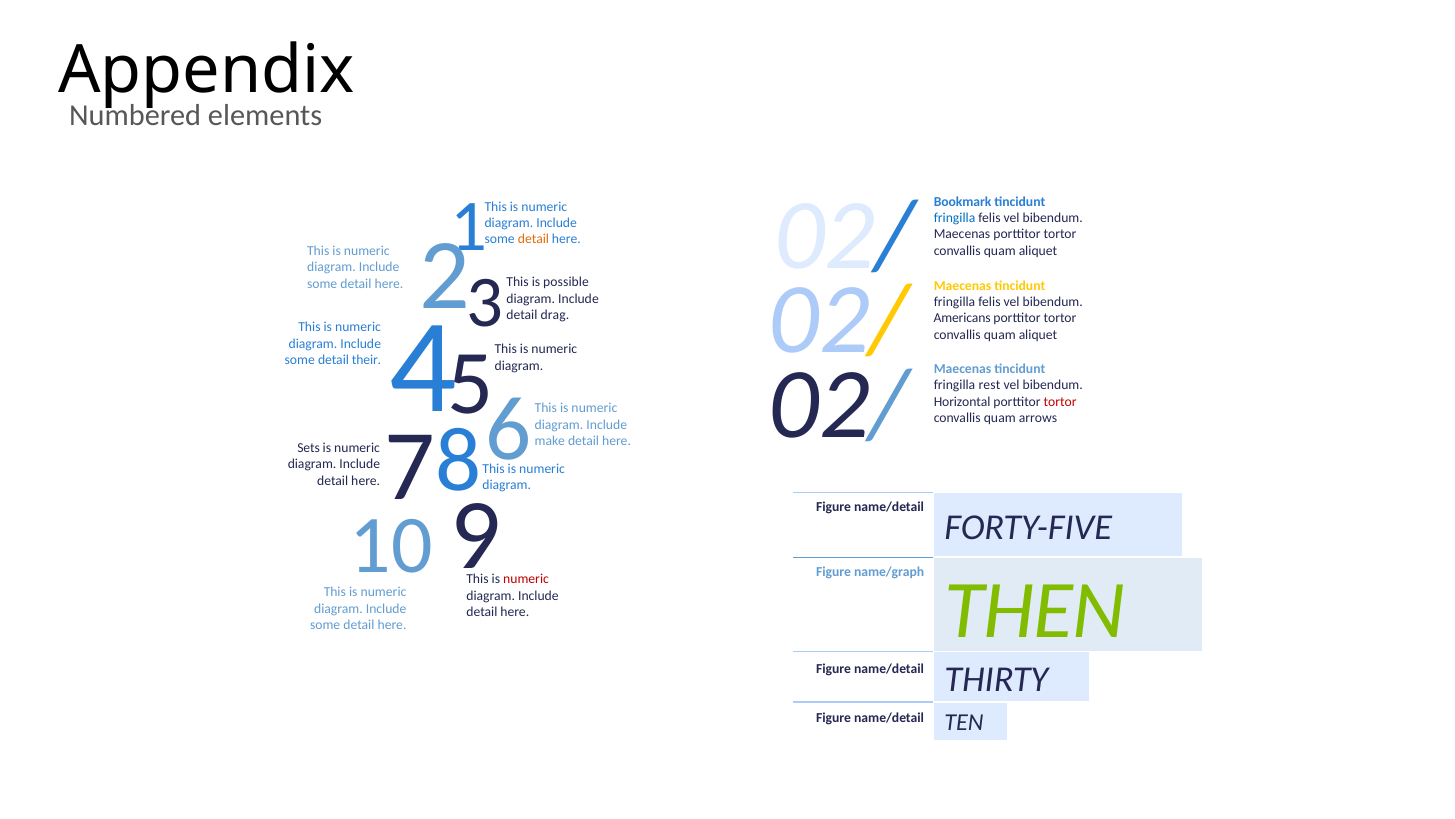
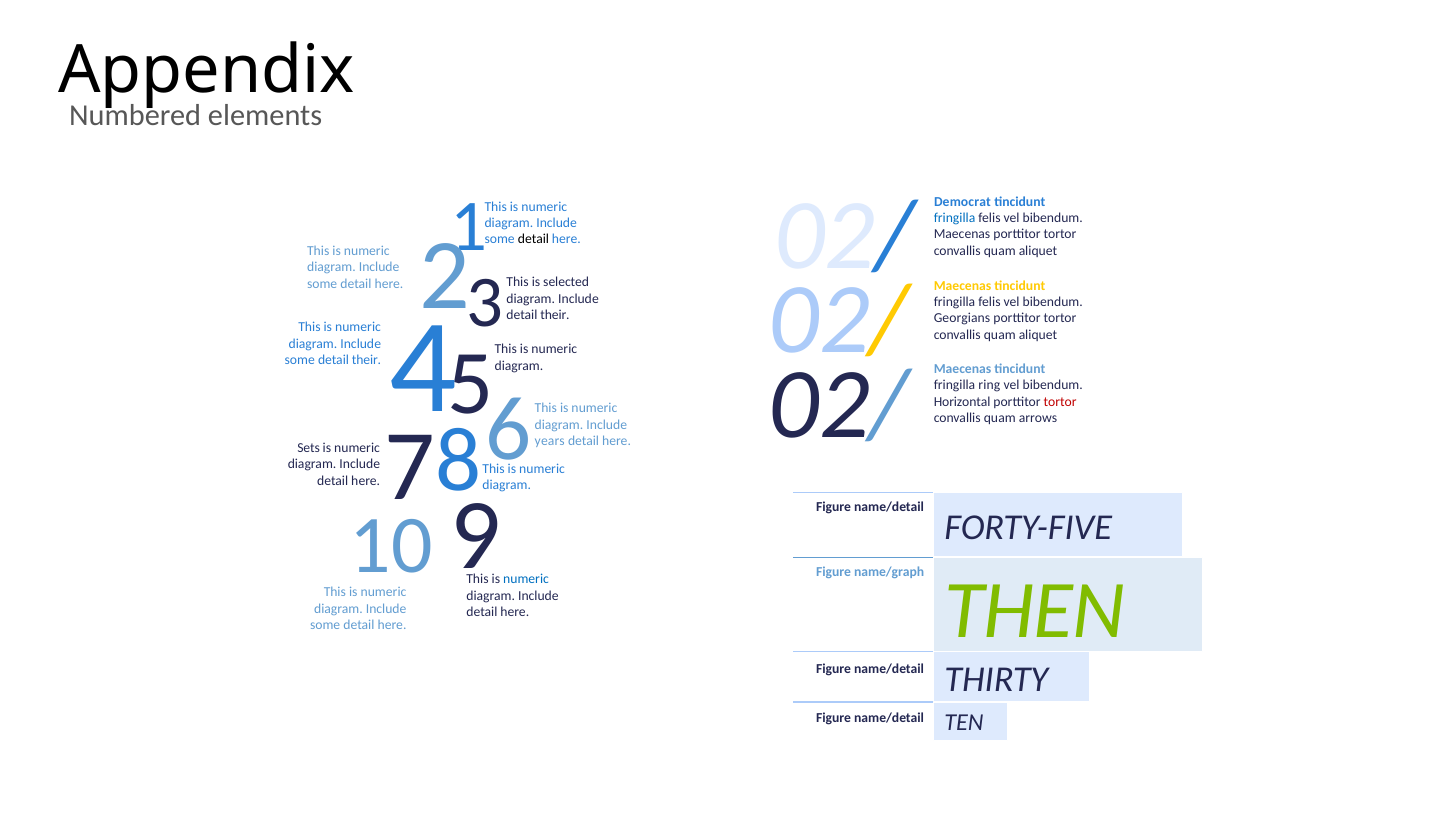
Bookmark: Bookmark -> Democrat (962, 201)
detail colour: orange -> black (533, 239)
possible: possible -> selected (566, 282)
drag: drag -> their (555, 315)
Americans: Americans -> Georgians (962, 318)
rest: rest -> ring (989, 385)
make: make -> years (550, 441)
numeric colour: red -> blue (526, 579)
